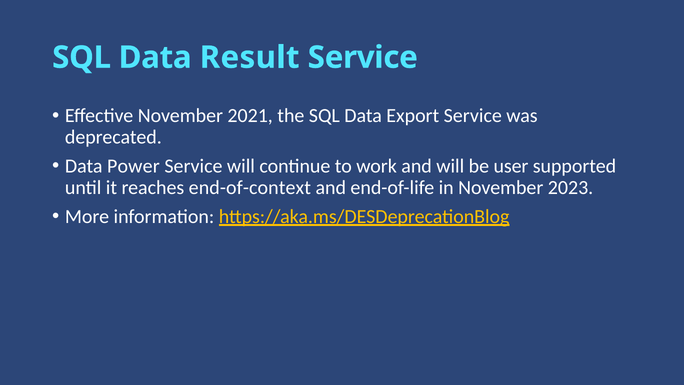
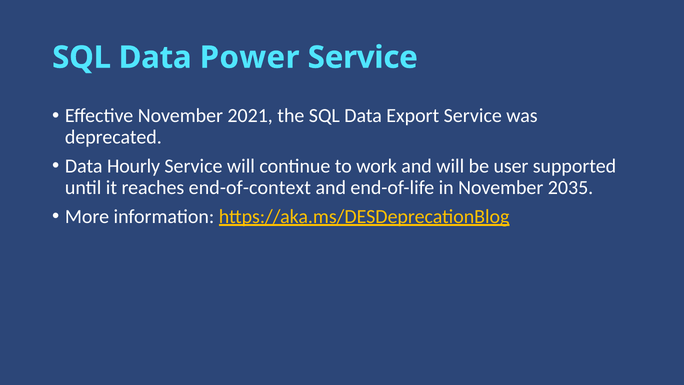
Result: Result -> Power (250, 57)
Power: Power -> Hourly (134, 166)
2023: 2023 -> 2035 (571, 187)
